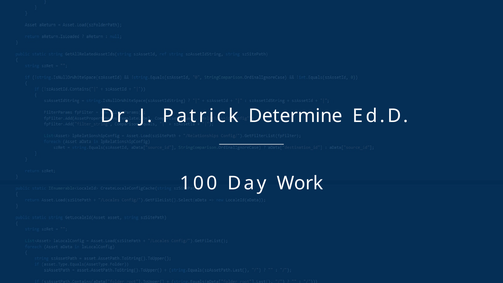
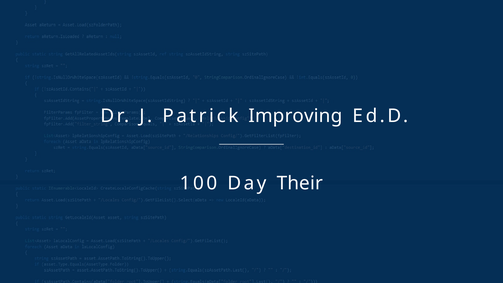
Determine: Determine -> Improving (296, 116)
Work: Work -> Their (300, 183)
